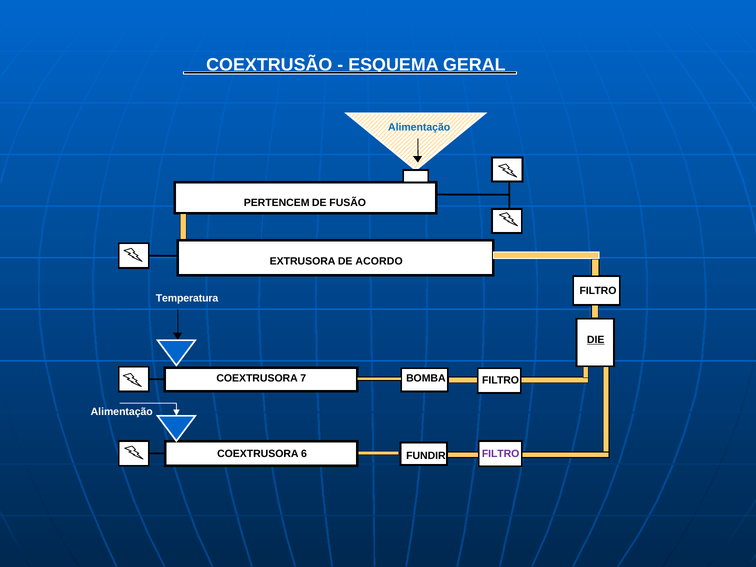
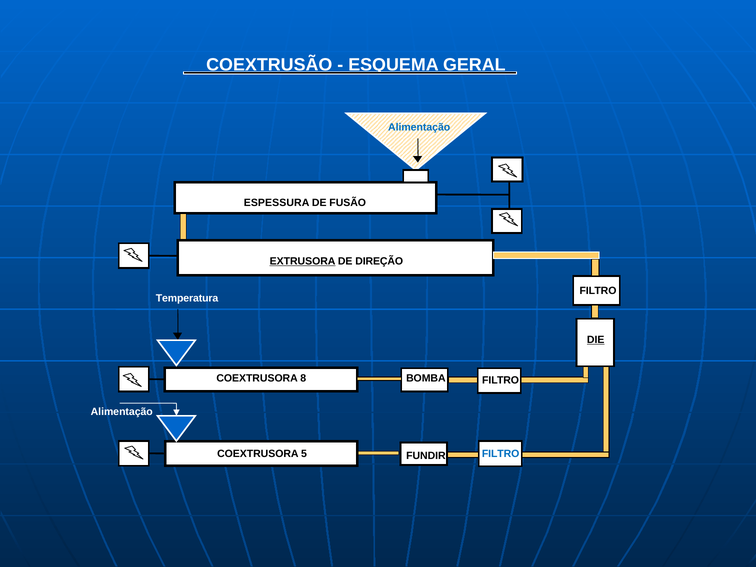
PERTENCEM: PERTENCEM -> ESPESSURA (277, 203)
EXTRUSORA underline: none -> present (303, 261)
ACORDO: ACORDO -> DIREÇÃO (379, 261)
7: 7 -> 8 (303, 378)
6: 6 -> 5 (304, 454)
FILTRO colour: purple -> blue (501, 454)
